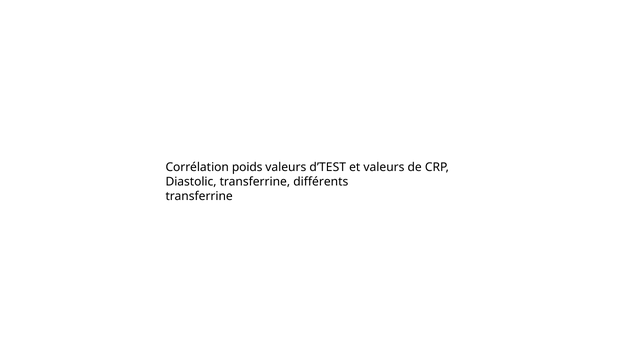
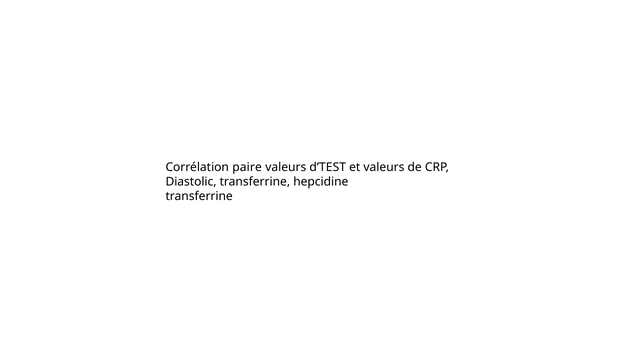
poids: poids -> paire (247, 167)
différents: différents -> hepcidine (321, 181)
